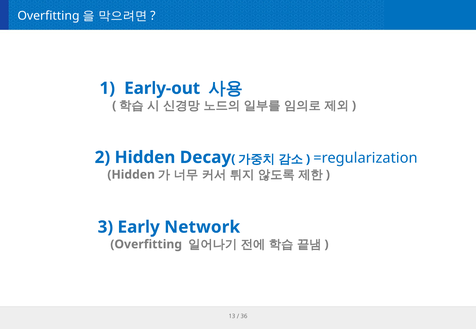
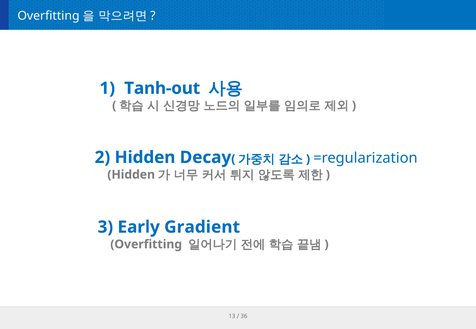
Early-out: Early-out -> Tanh-out (162, 88)
Network: Network -> Gradient (202, 227)
